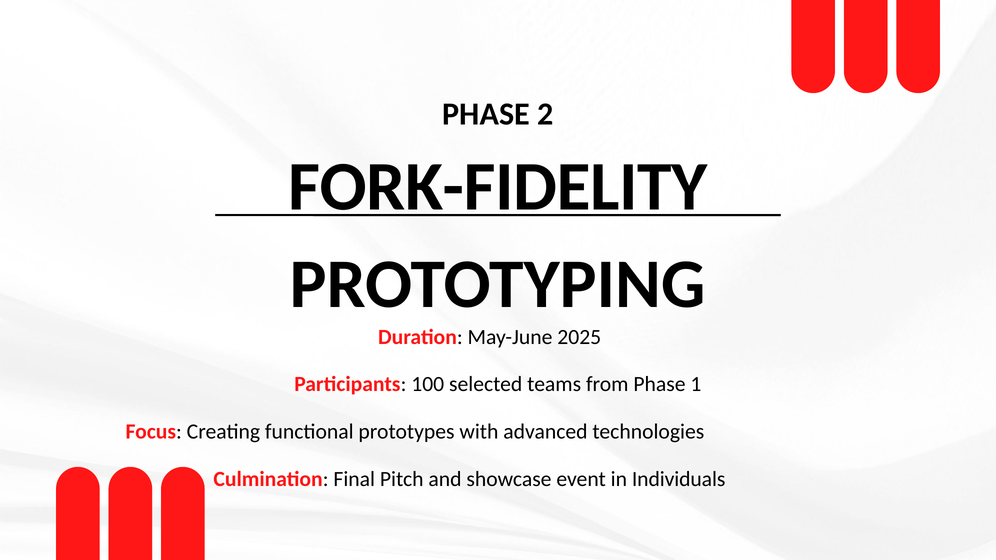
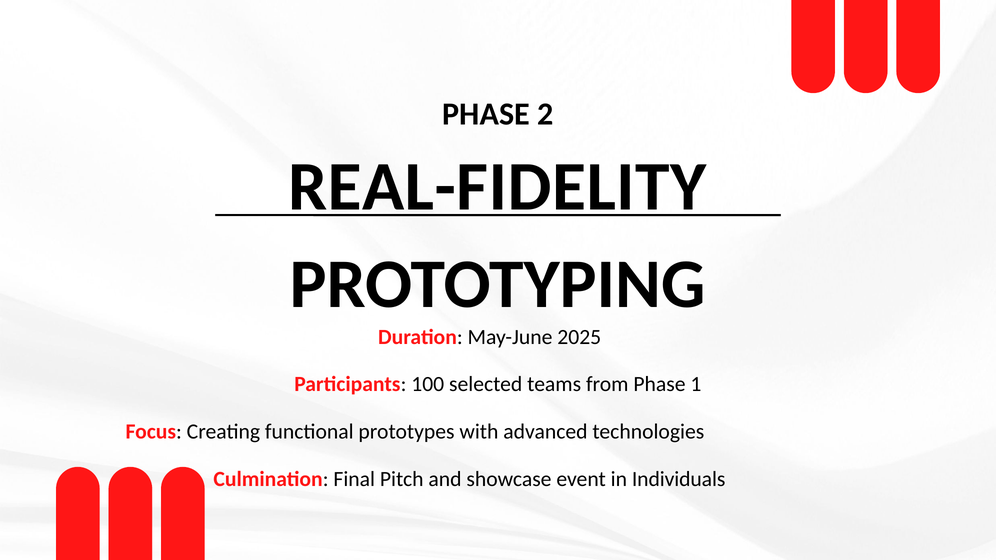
FORK-FIDELITY: FORK-FIDELITY -> REAL-FIDELITY (497, 187)
